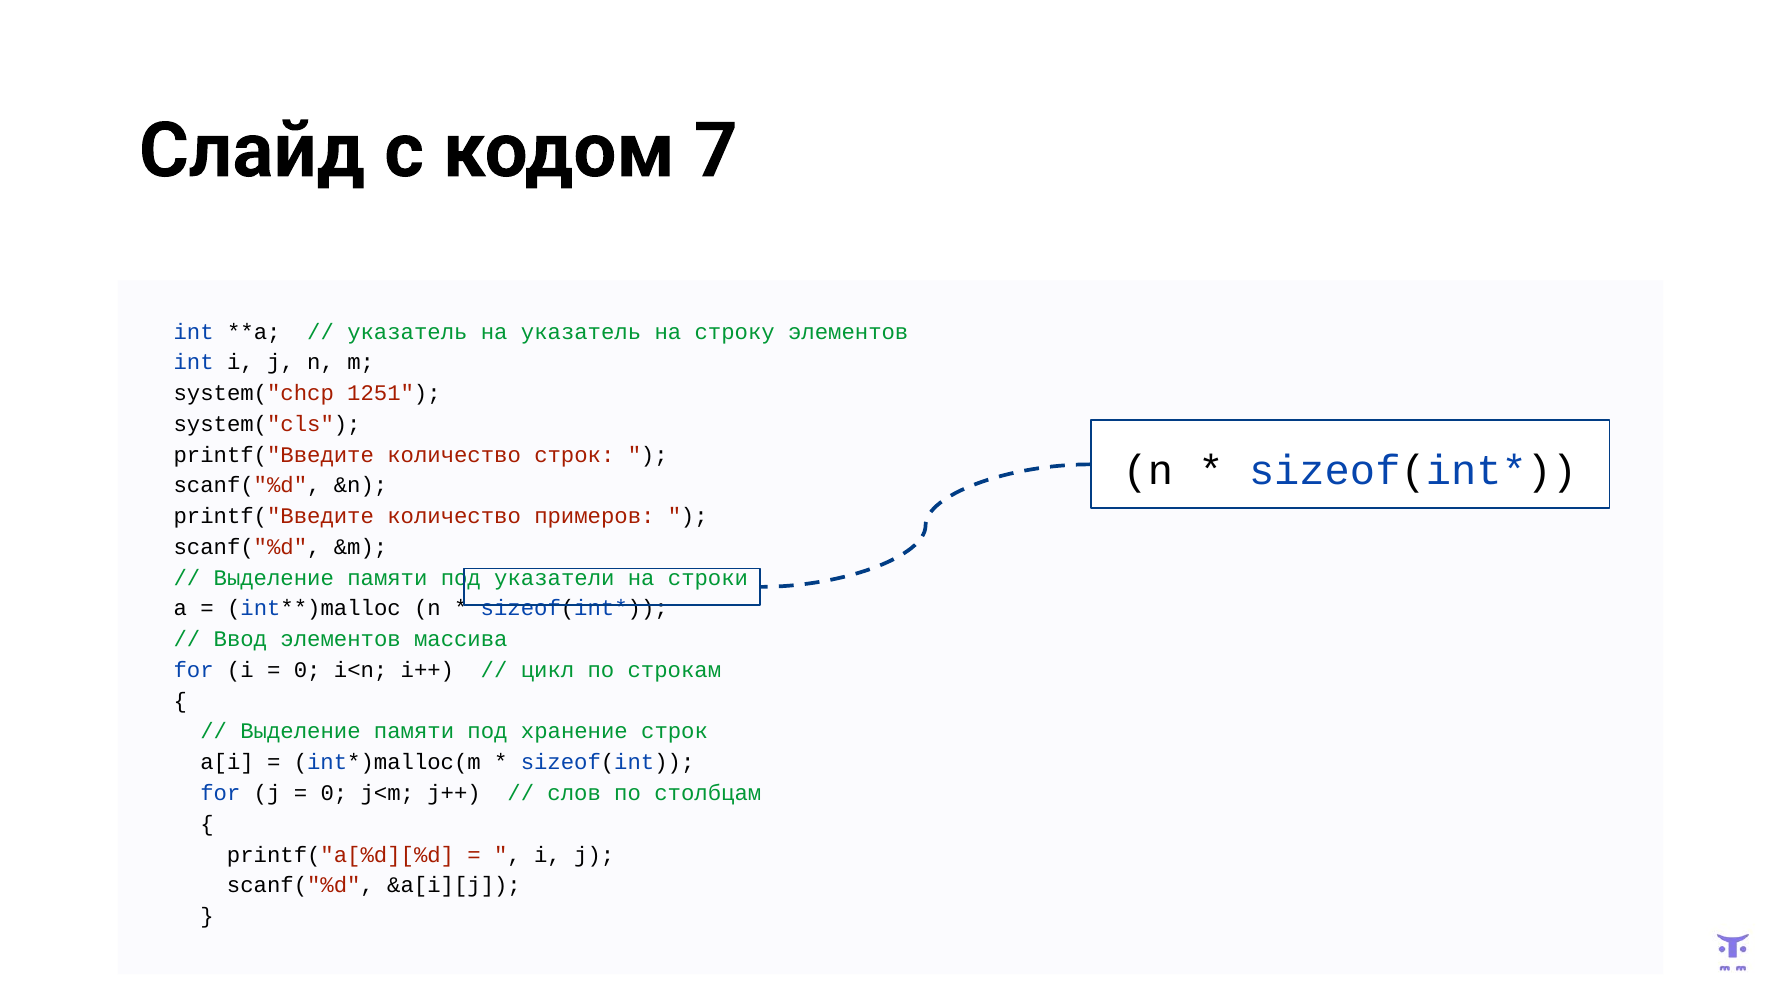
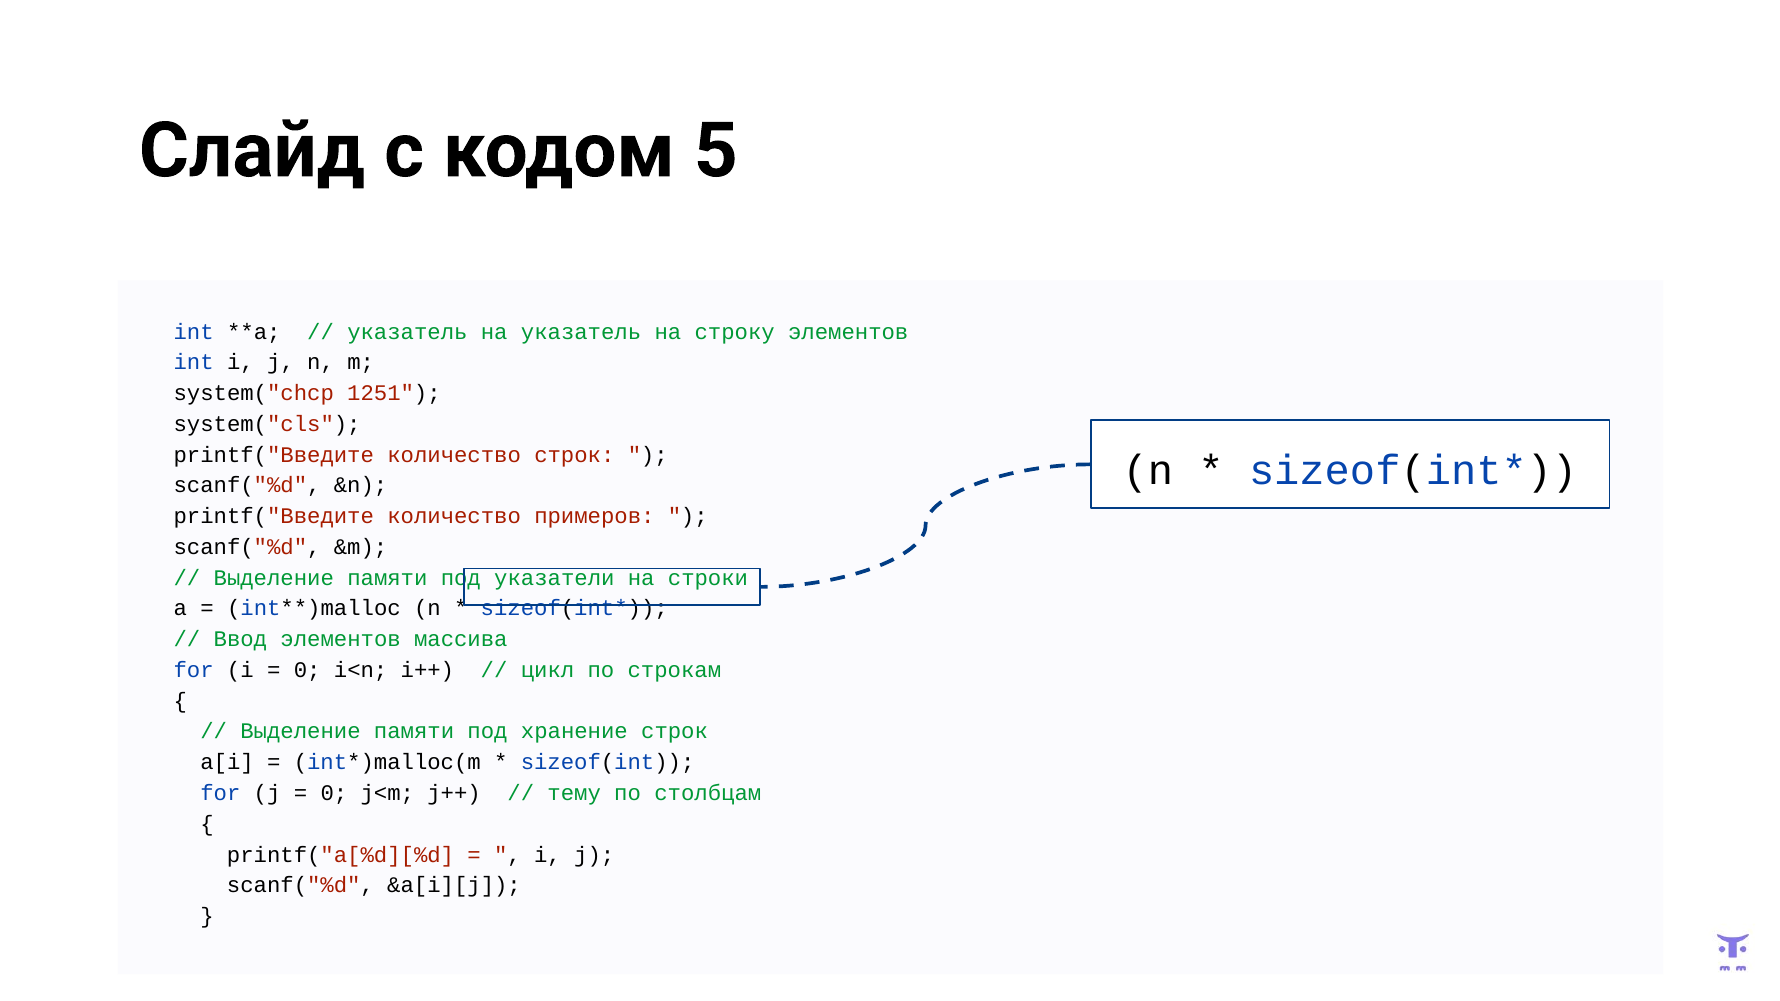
7: 7 -> 5 (716, 151)
слов: слов -> тему (574, 793)
